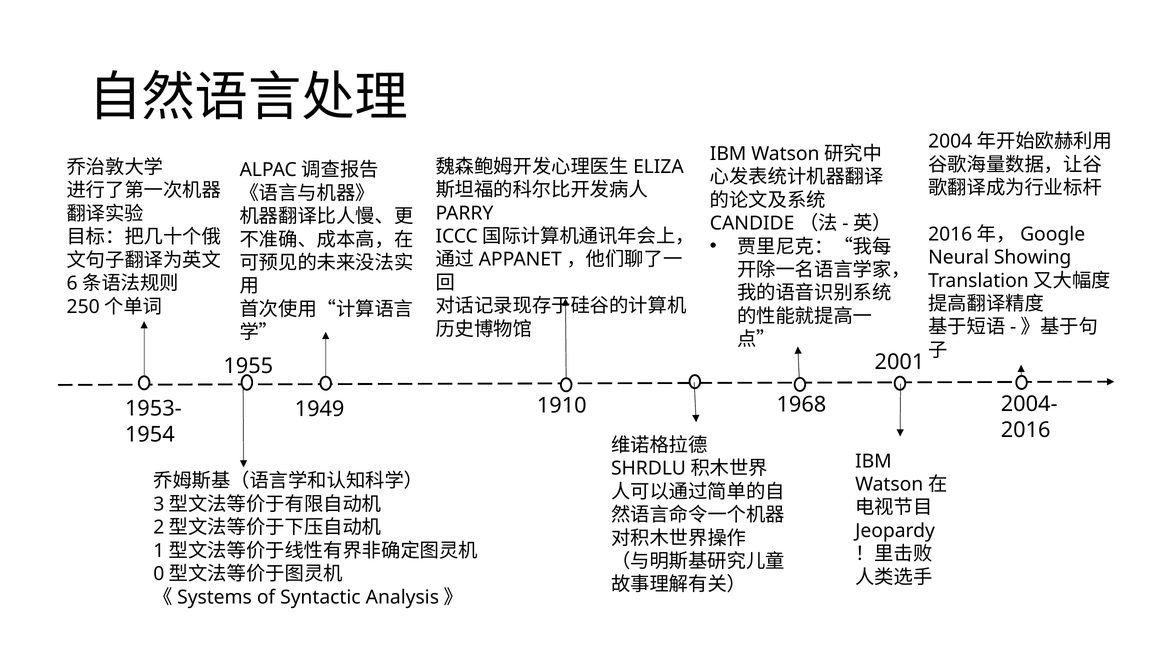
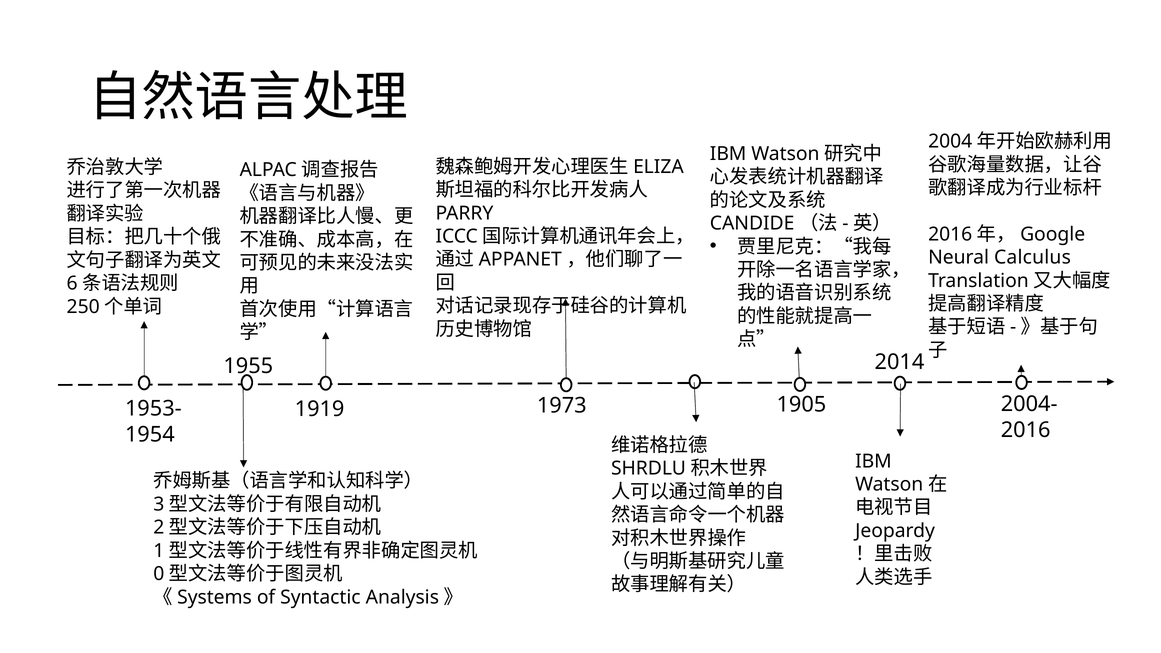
Showing: Showing -> Calculus (1032, 258)
2001: 2001 -> 2014 (899, 362)
1968: 1968 -> 1905 (801, 405)
1910: 1910 -> 1973 (562, 406)
1949: 1949 -> 1919 (320, 409)
